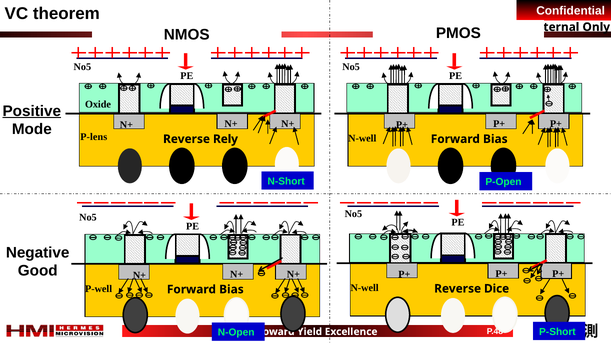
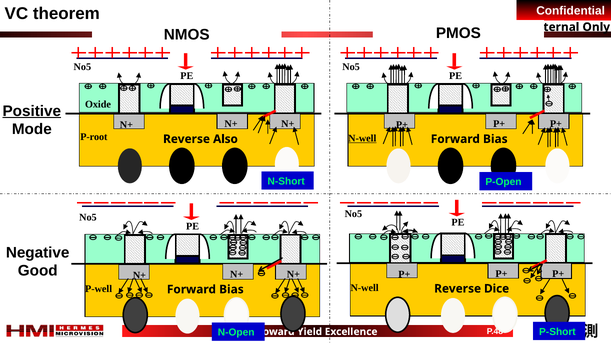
P-lens: P-lens -> P-root (94, 137)
N-well underline: none -> present (362, 138)
Rely: Rely -> Also (225, 139)
